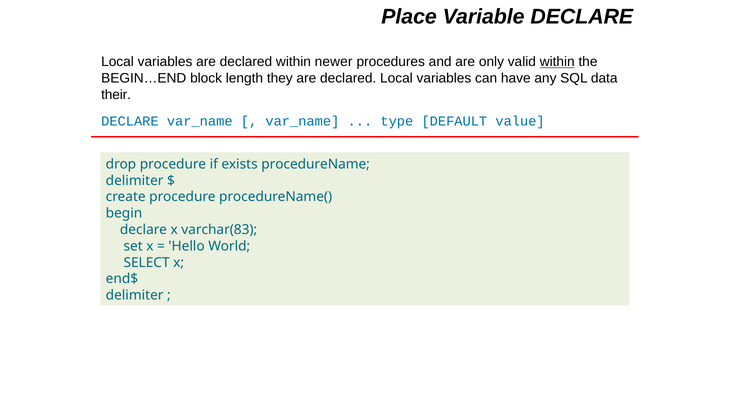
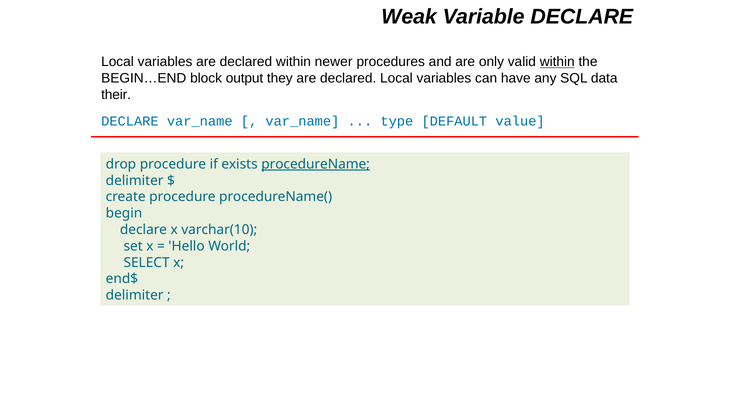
Place: Place -> Weak (409, 17)
length: length -> output (244, 78)
procedureName underline: none -> present (316, 164)
varchar(83: varchar(83 -> varchar(10 (219, 230)
